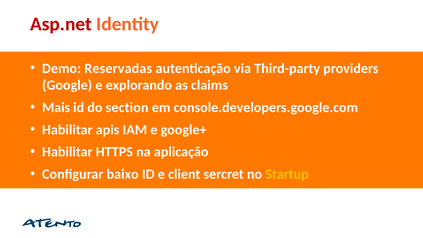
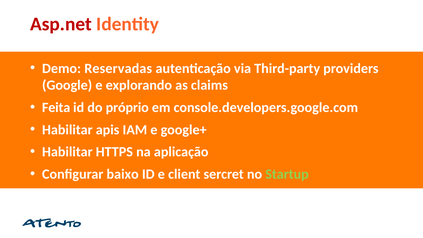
Mais: Mais -> Feita (56, 107)
section: section -> próprio (127, 107)
Startup colour: yellow -> light green (287, 174)
